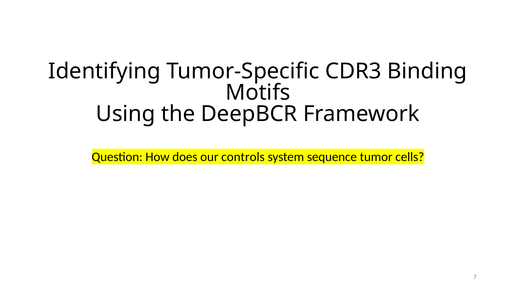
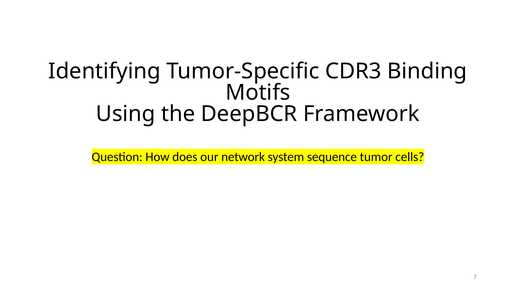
controls: controls -> network (243, 157)
